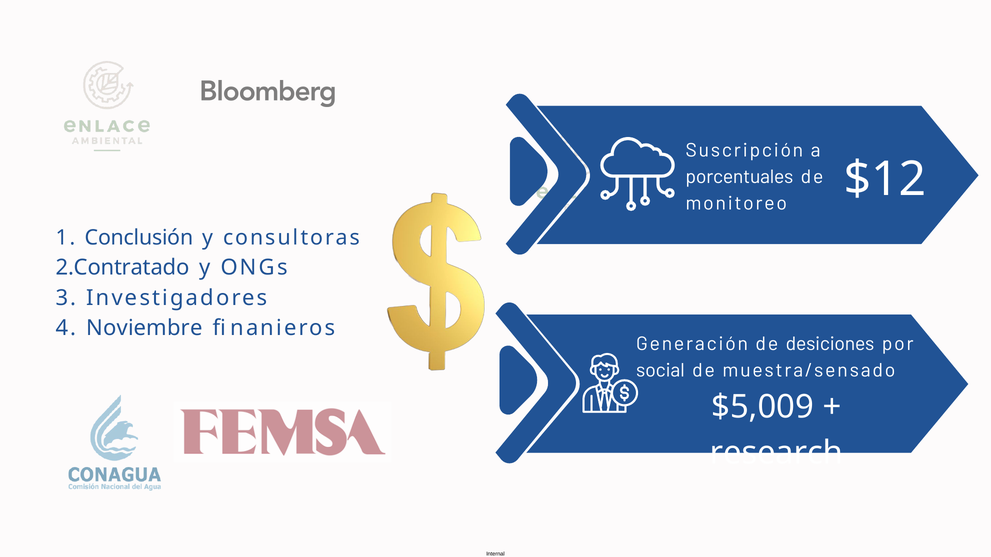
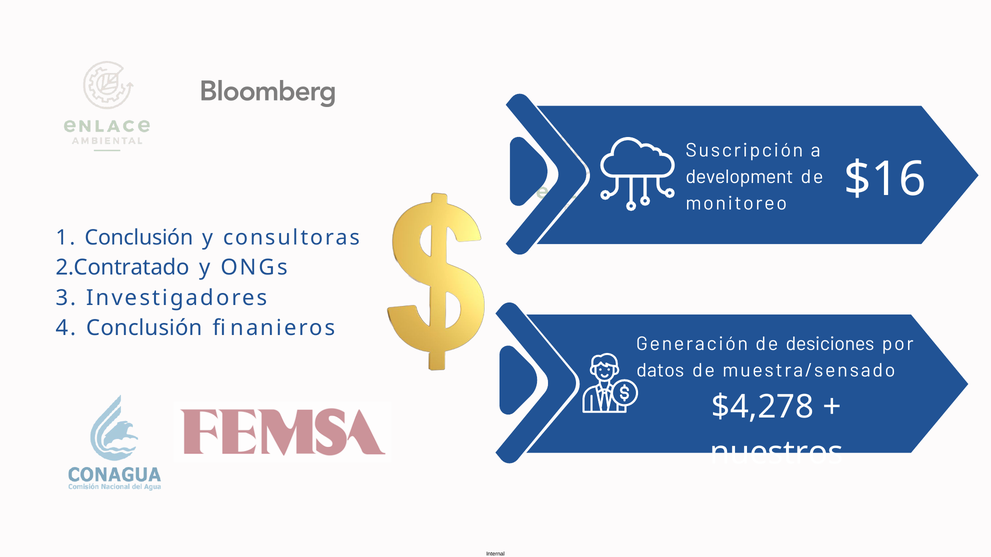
porcentuales: porcentuales -> development (739, 177)
$12: $12 -> $16 (885, 180)
4 Noviembre: Noviembre -> Conclusión (144, 328)
social: social -> datos (660, 371)
$5,009: $5,009 -> $4,278 (763, 407)
research: research -> nuestros (777, 453)
